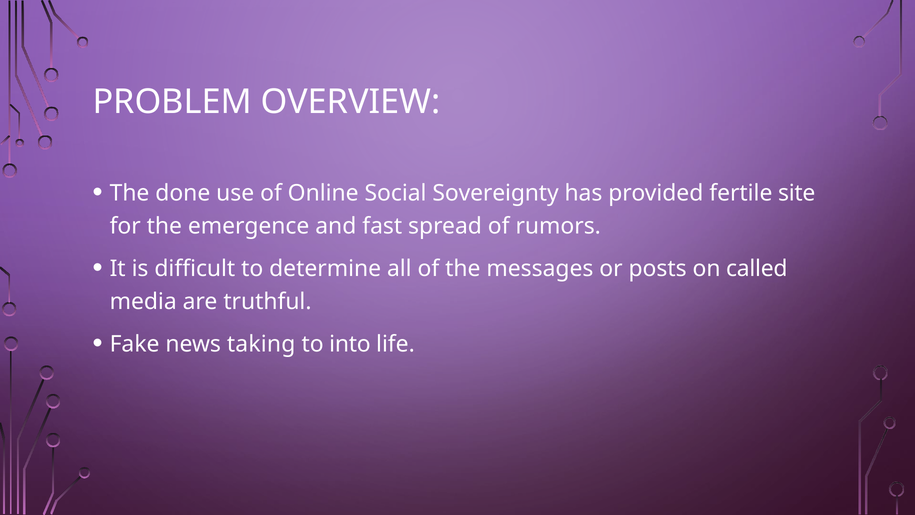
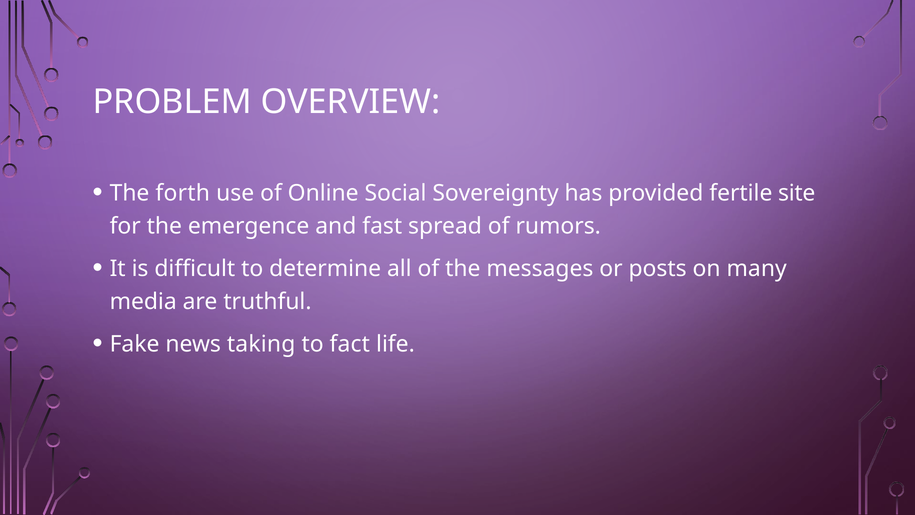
done: done -> forth (183, 193)
called: called -> many (757, 268)
into: into -> fact (350, 344)
